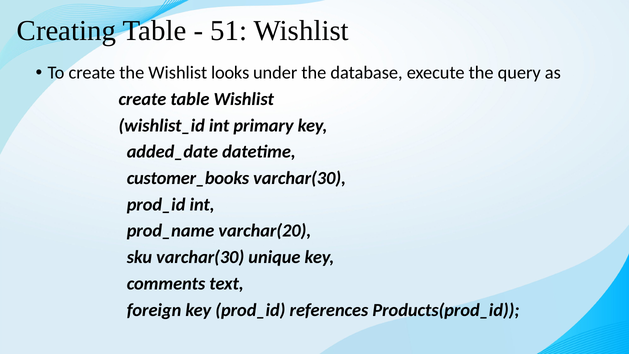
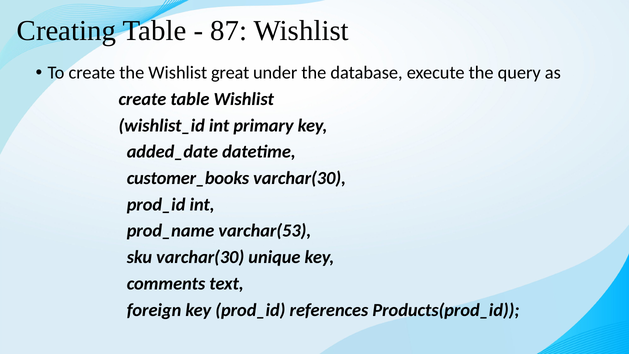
51: 51 -> 87 (229, 31)
looks: looks -> great (230, 73)
varchar(20: varchar(20 -> varchar(53 (265, 231)
